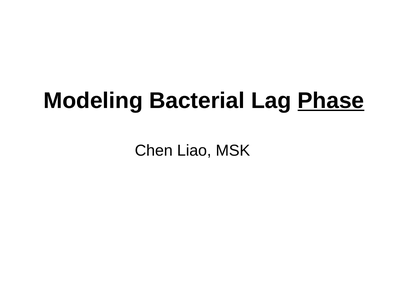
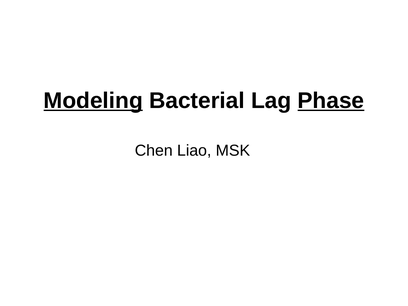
Modeling underline: none -> present (93, 101)
